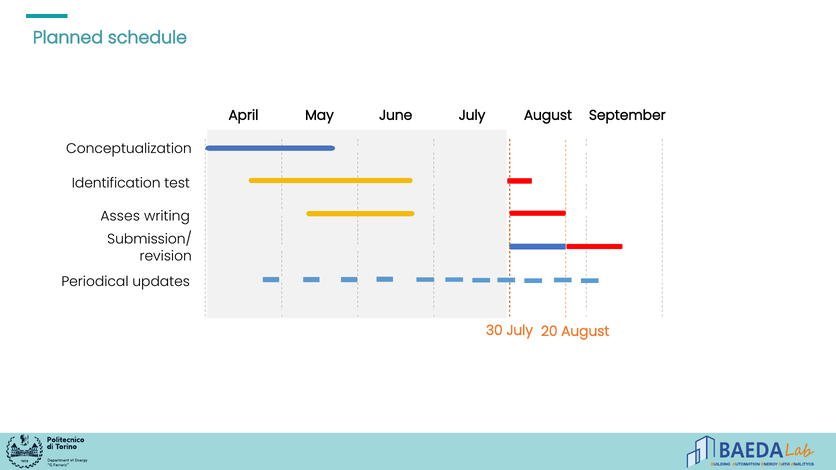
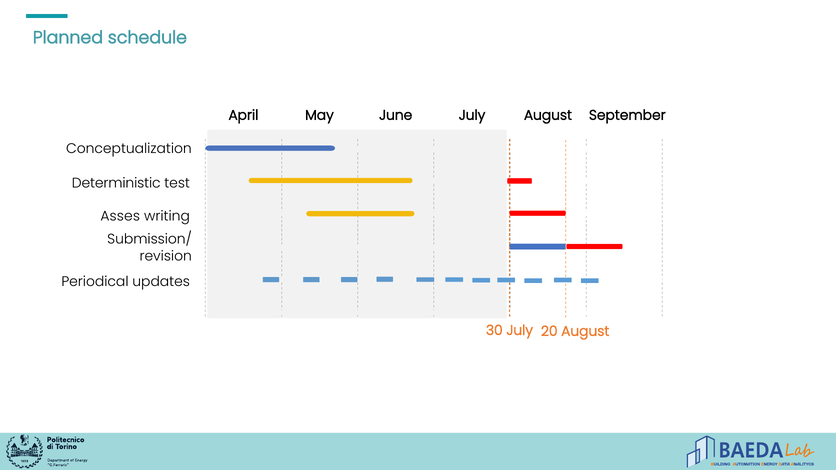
Identification: Identification -> Deterministic (116, 183)
